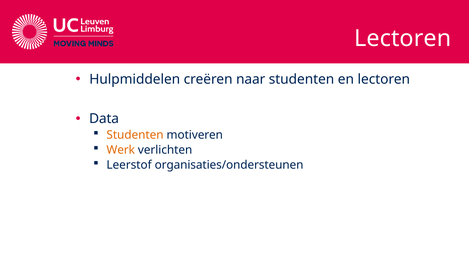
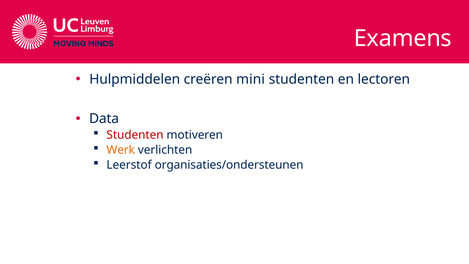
Lectoren: Lectoren -> Examens (403, 39)
naar: naar -> mini (251, 79)
Studenten colour: orange -> red (135, 135)
